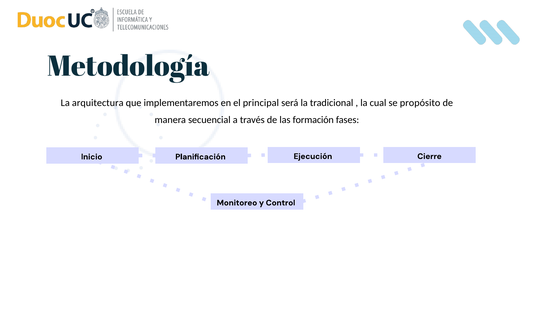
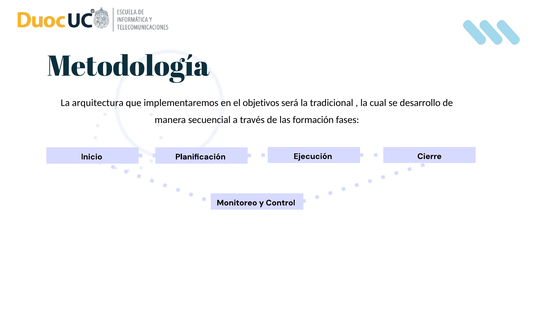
principal: principal -> objetivos (261, 103)
propósito: propósito -> desarrollo (420, 103)
